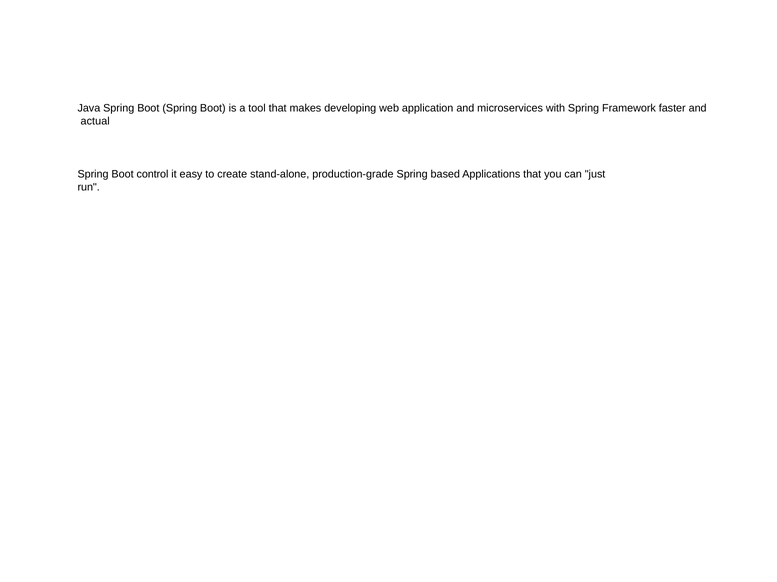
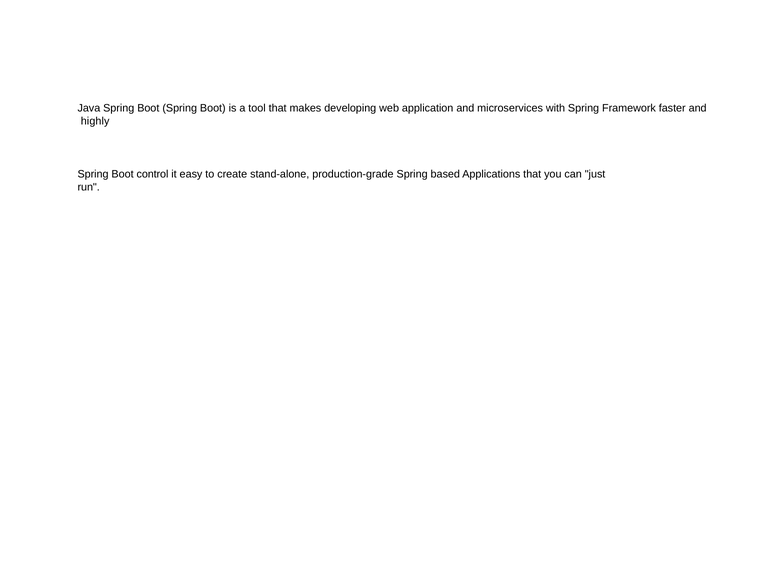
actual: actual -> highly (95, 121)
